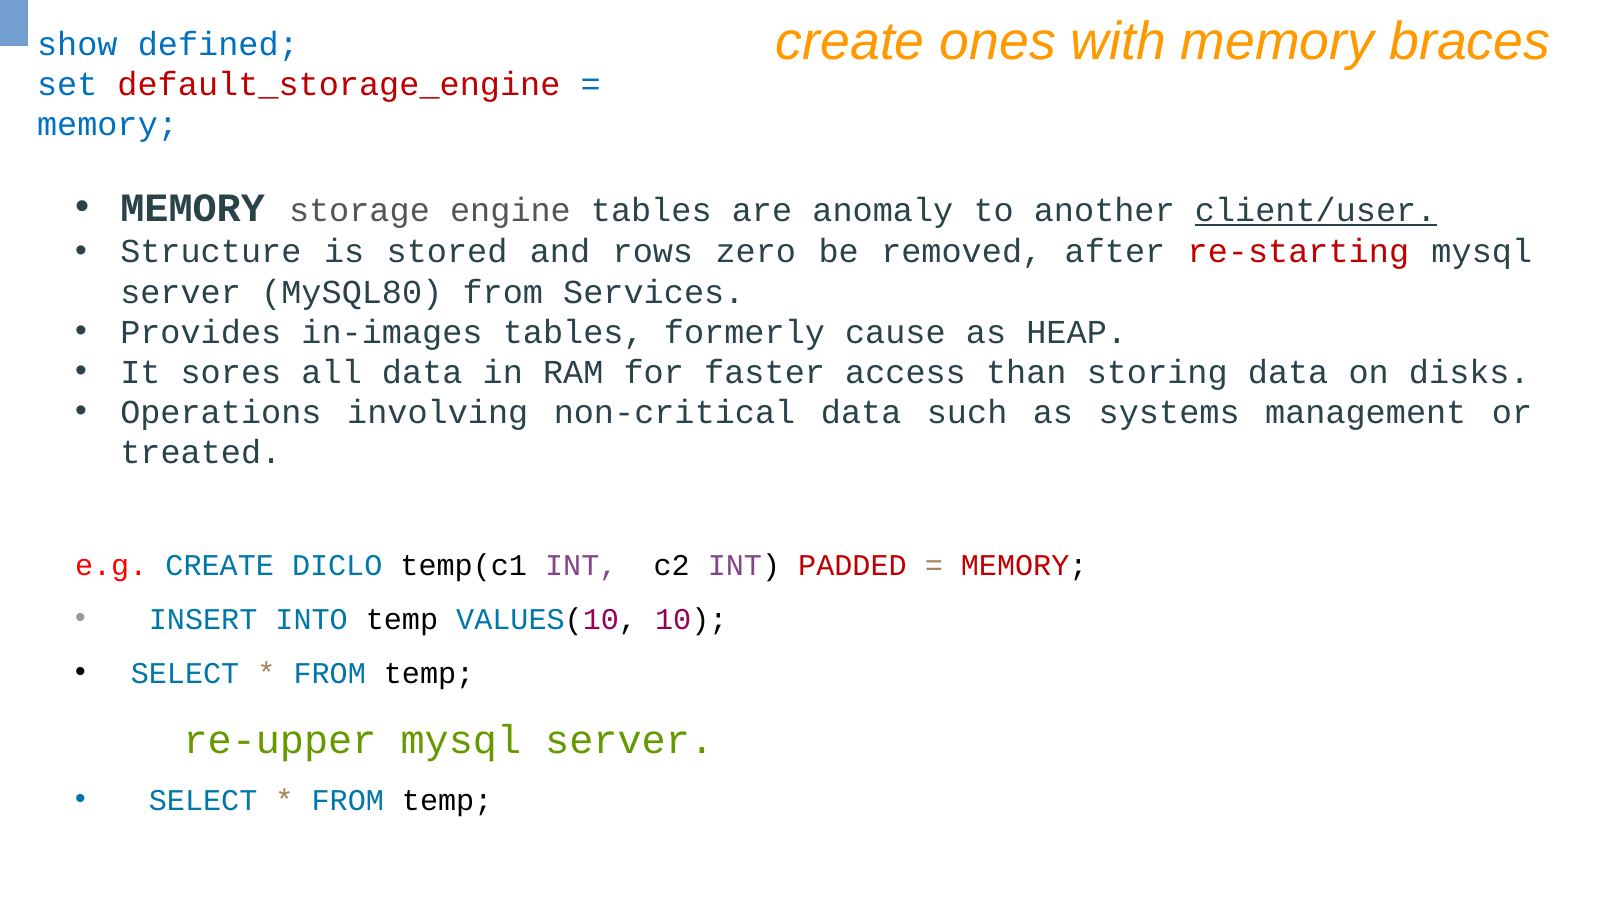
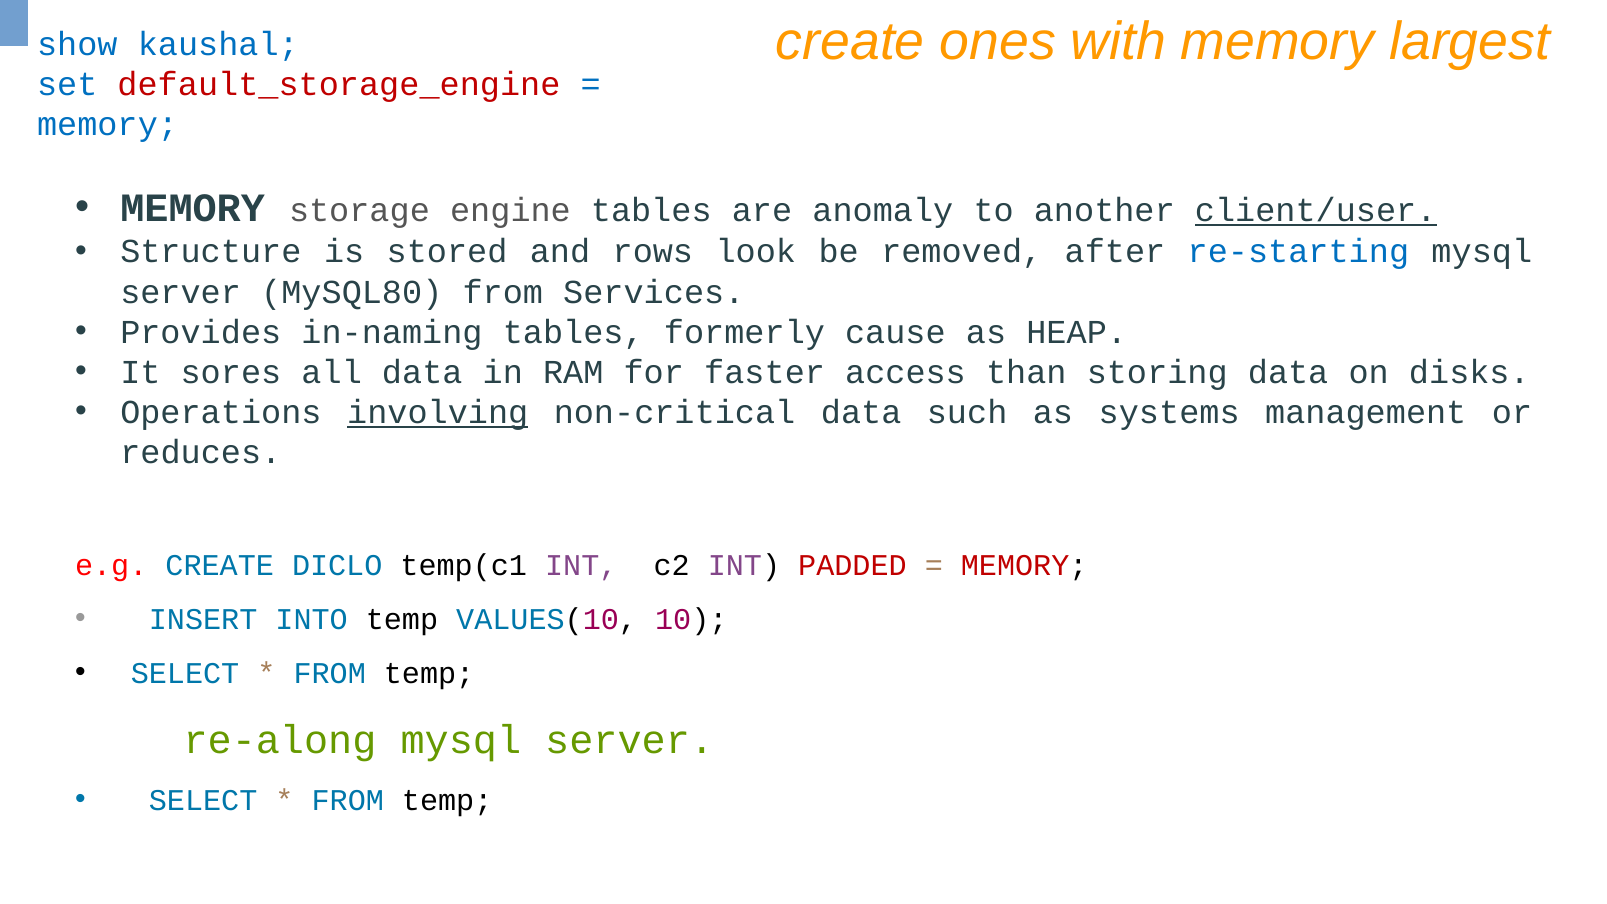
braces: braces -> largest (1470, 42)
defined: defined -> kaushal (218, 44)
zero: zero -> look (756, 252)
re-starting colour: red -> blue (1298, 252)
in-images: in-images -> in-naming (392, 332)
involving underline: none -> present (438, 413)
treated: treated -> reduces (201, 453)
re-upper: re-upper -> re-along (280, 741)
